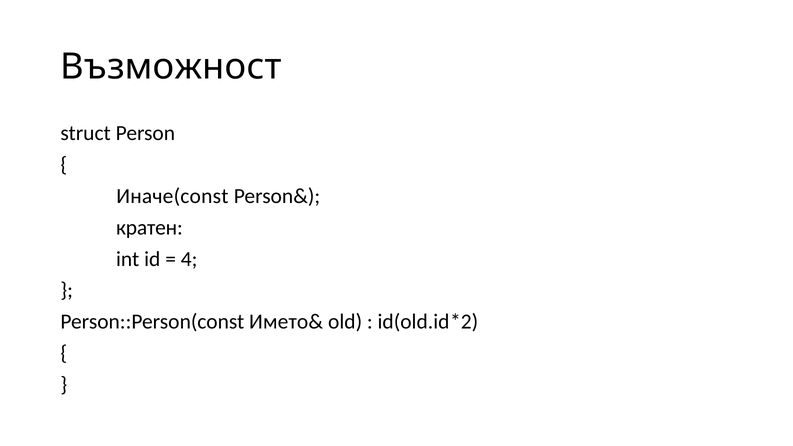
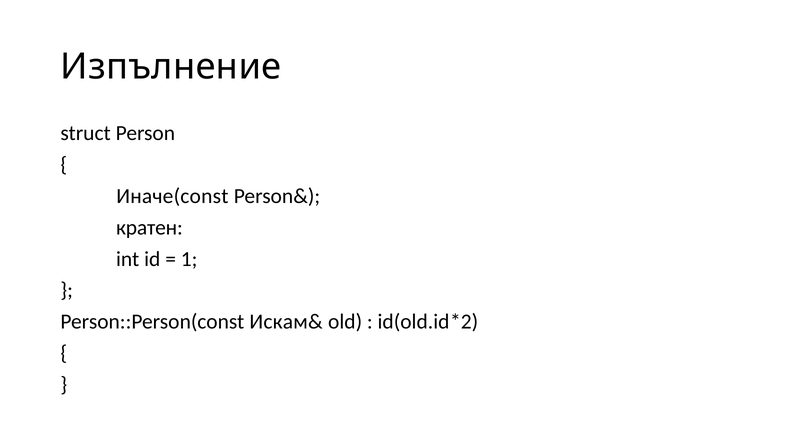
Възможност: Възможност -> Изпълнение (171, 67)
4: 4 -> 1 (189, 259)
Името&: Името& -> Искам& (286, 322)
